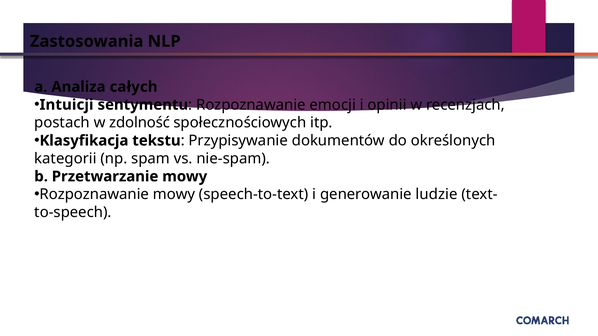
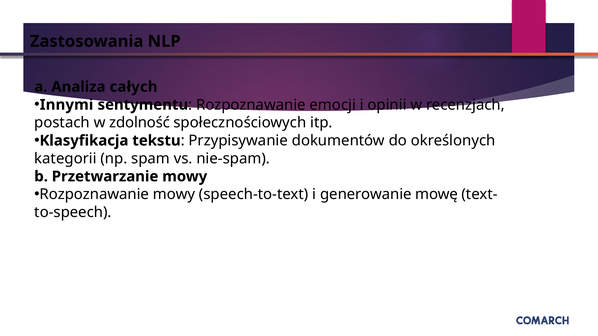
Intuicji: Intuicji -> Innymi (67, 105)
ludzie: ludzie -> mowę (437, 195)
